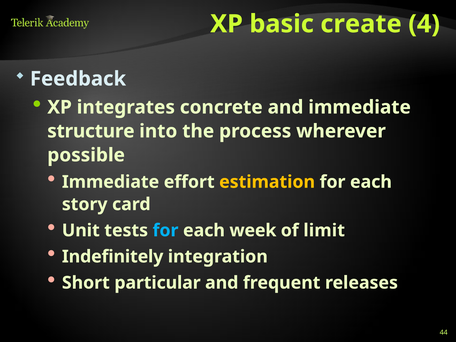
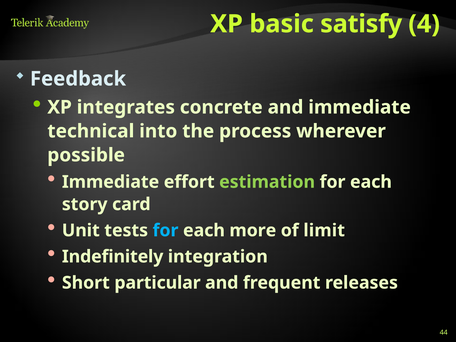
create: create -> satisfy (361, 24)
structure: structure -> technical (91, 131)
estimation colour: yellow -> light green (267, 182)
week: week -> more (253, 230)
